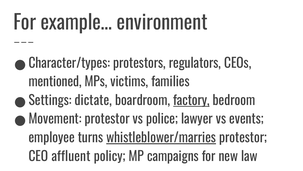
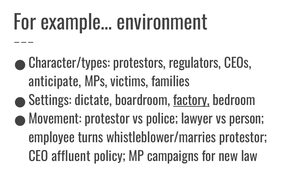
mentioned: mentioned -> anticipate (55, 82)
events: events -> person (247, 119)
whistleblower/marries underline: present -> none (161, 137)
